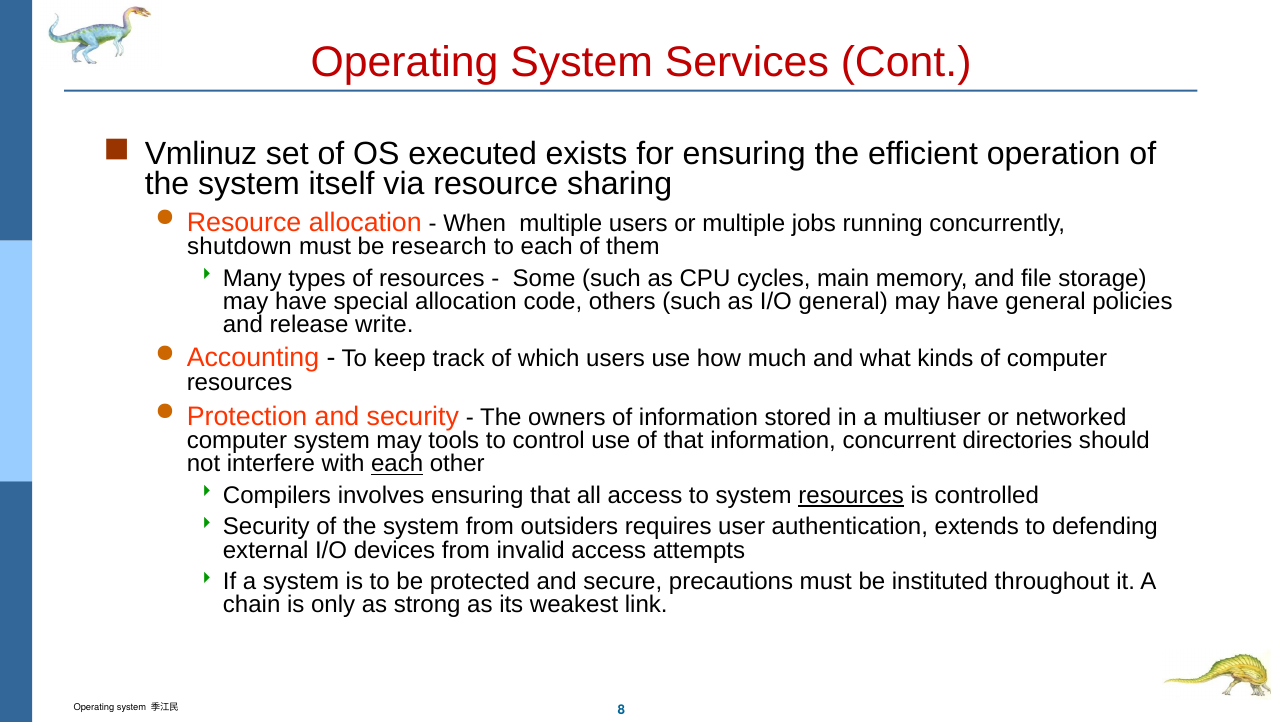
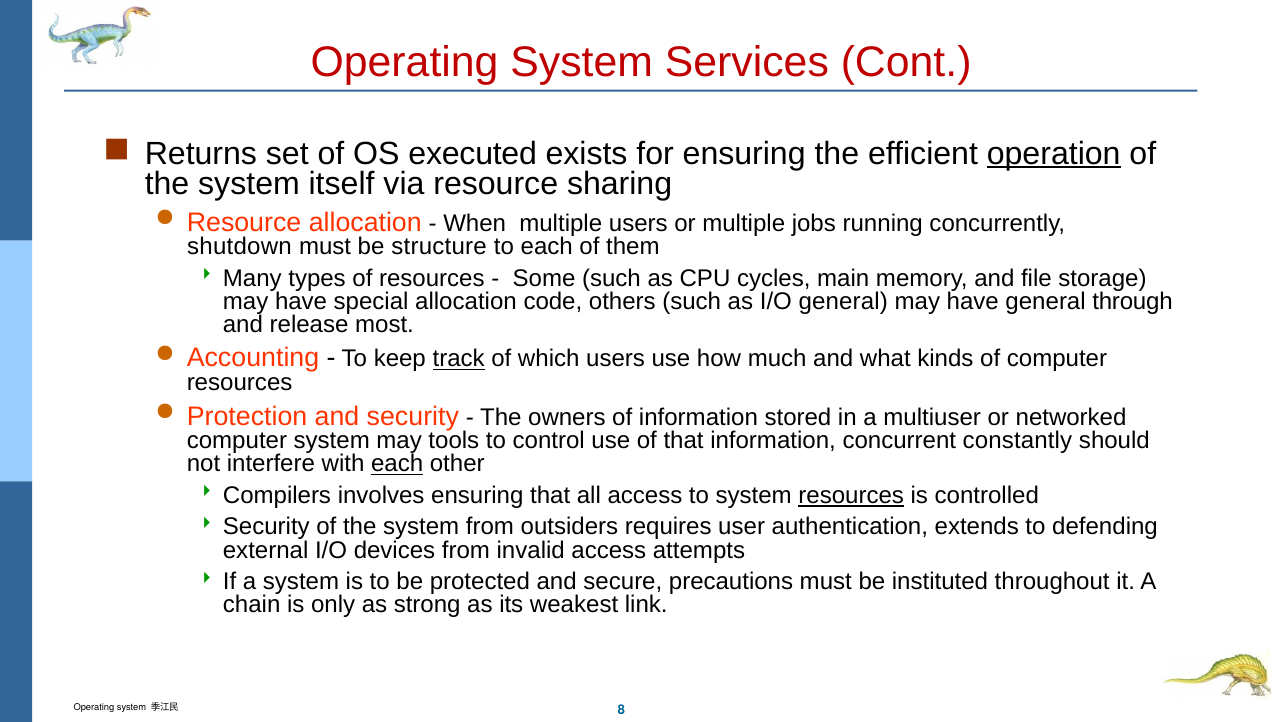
Vmlinuz: Vmlinuz -> Returns (201, 153)
operation underline: none -> present (1054, 153)
research: research -> structure (439, 247)
policies: policies -> through (1133, 301)
write: write -> most (384, 324)
track underline: none -> present (459, 359)
directories: directories -> constantly (1017, 441)
